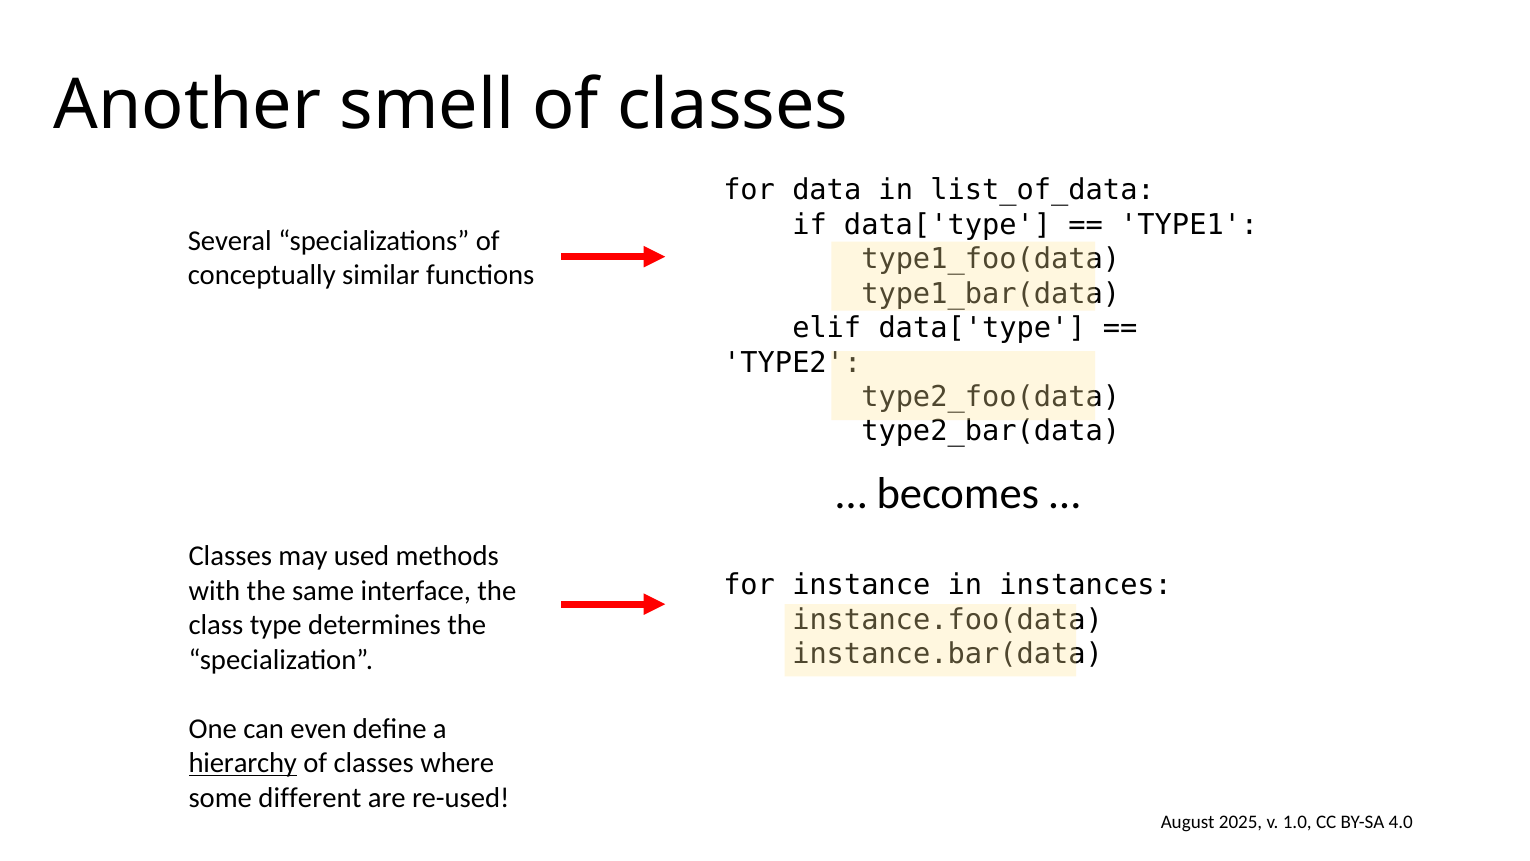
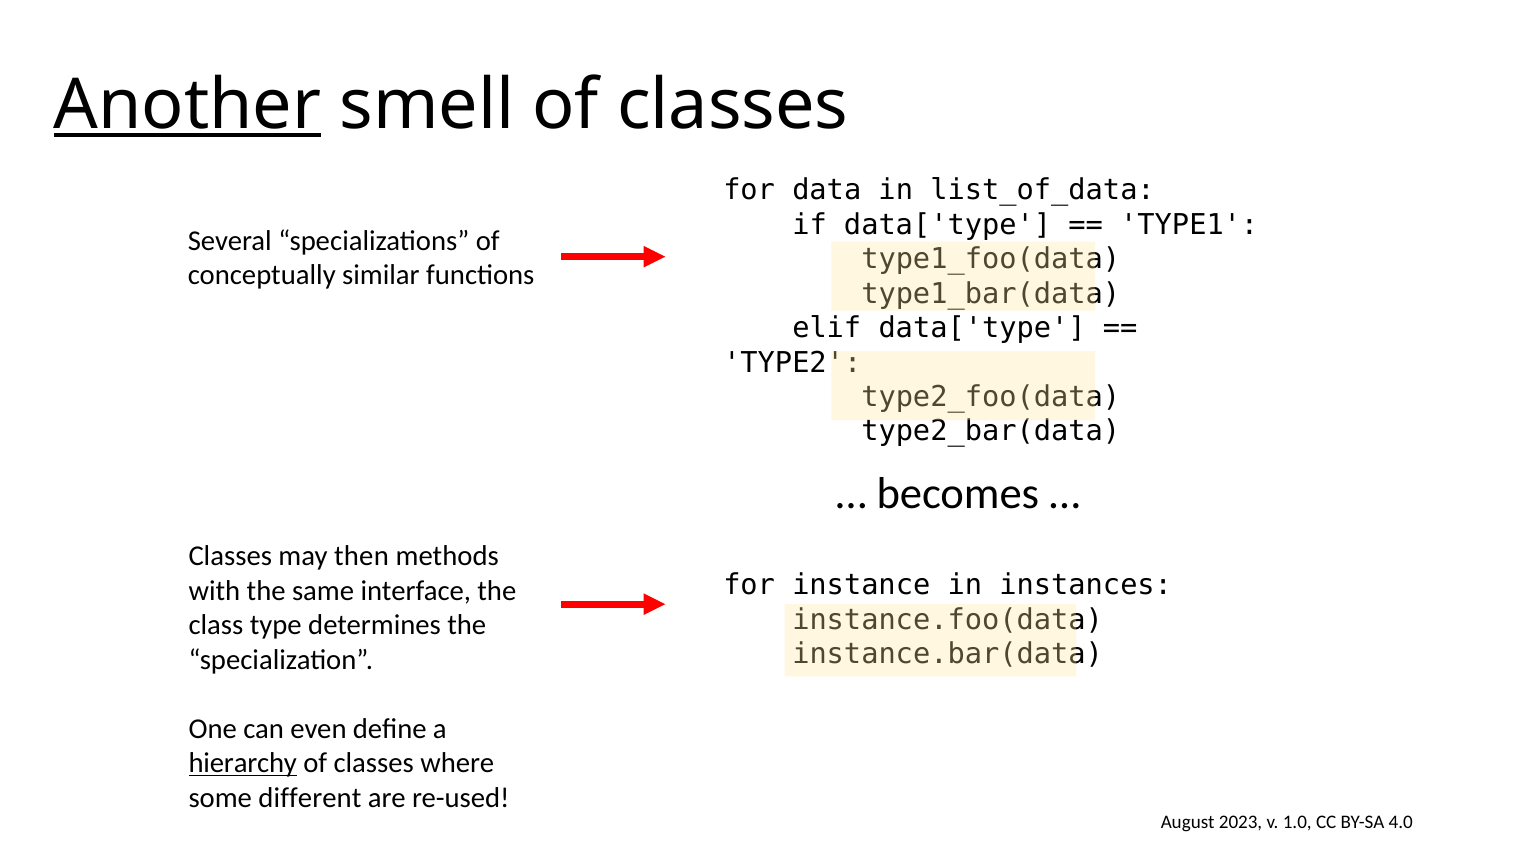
Another underline: none -> present (187, 105)
used: used -> then (361, 556)
2025: 2025 -> 2023 (1241, 822)
